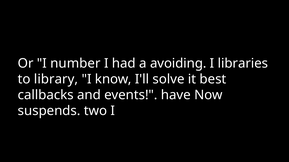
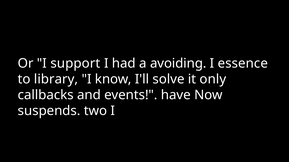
number: number -> support (75, 63)
libraries: libraries -> essence (243, 63)
best: best -> only (213, 79)
